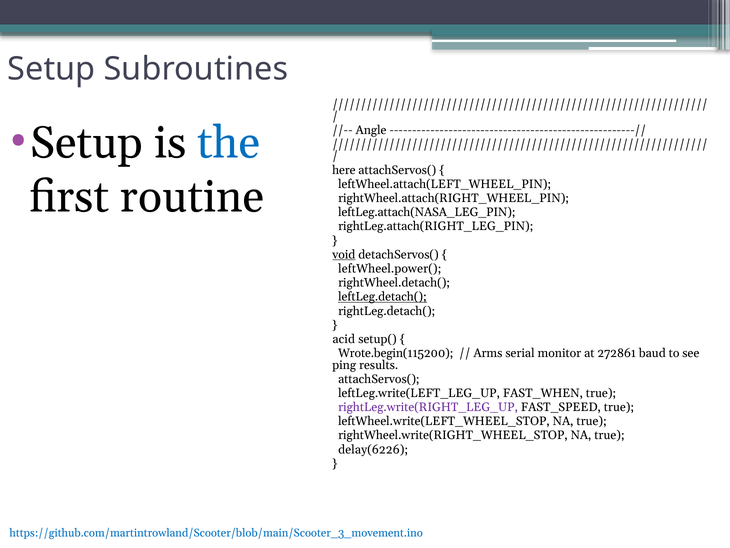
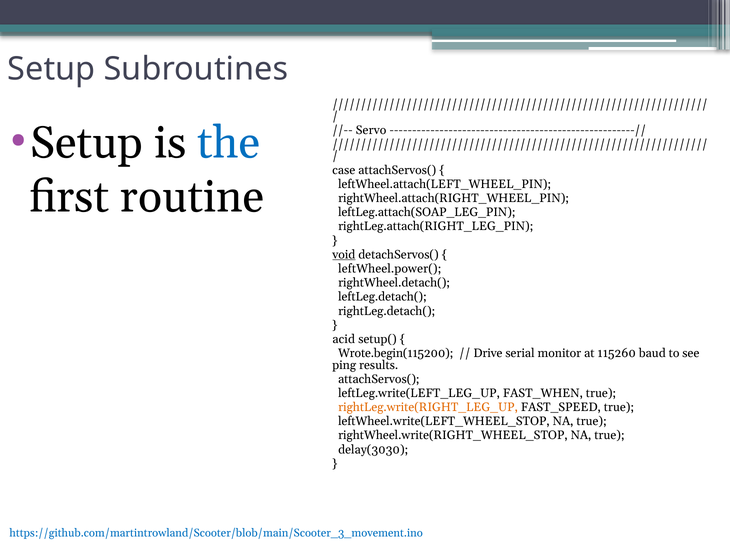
Angle: Angle -> Servo (371, 130)
here: here -> case (344, 170)
leftLeg.attach(NASA_LEG_PIN: leftLeg.attach(NASA_LEG_PIN -> leftLeg.attach(SOAP_LEG_PIN (427, 212)
leftLeg.detach( underline: present -> none (382, 297)
Arms: Arms -> Drive (488, 353)
272861: 272861 -> 115260 (617, 353)
rightLeg.write(RIGHT_LEG_UP colour: purple -> orange (428, 407)
delay(6226: delay(6226 -> delay(3030 (373, 449)
